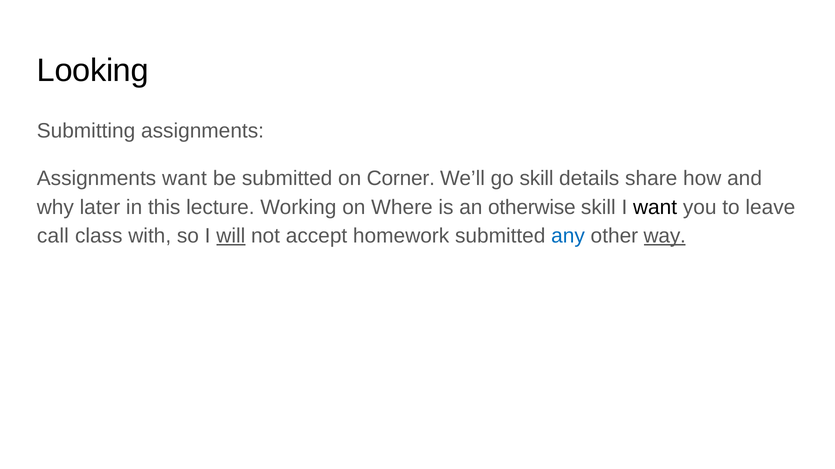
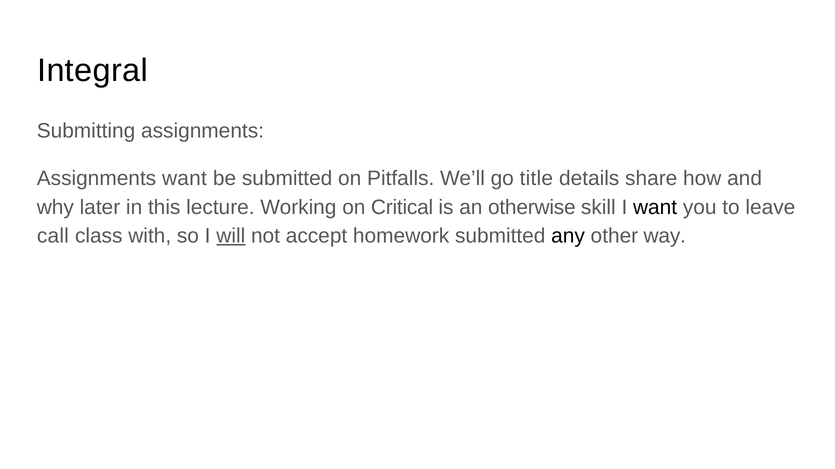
Looking: Looking -> Integral (92, 71)
Corner: Corner -> Pitfalls (401, 179)
go skill: skill -> title (536, 179)
Where: Where -> Critical (402, 207)
any colour: blue -> black (568, 236)
way underline: present -> none (665, 236)
